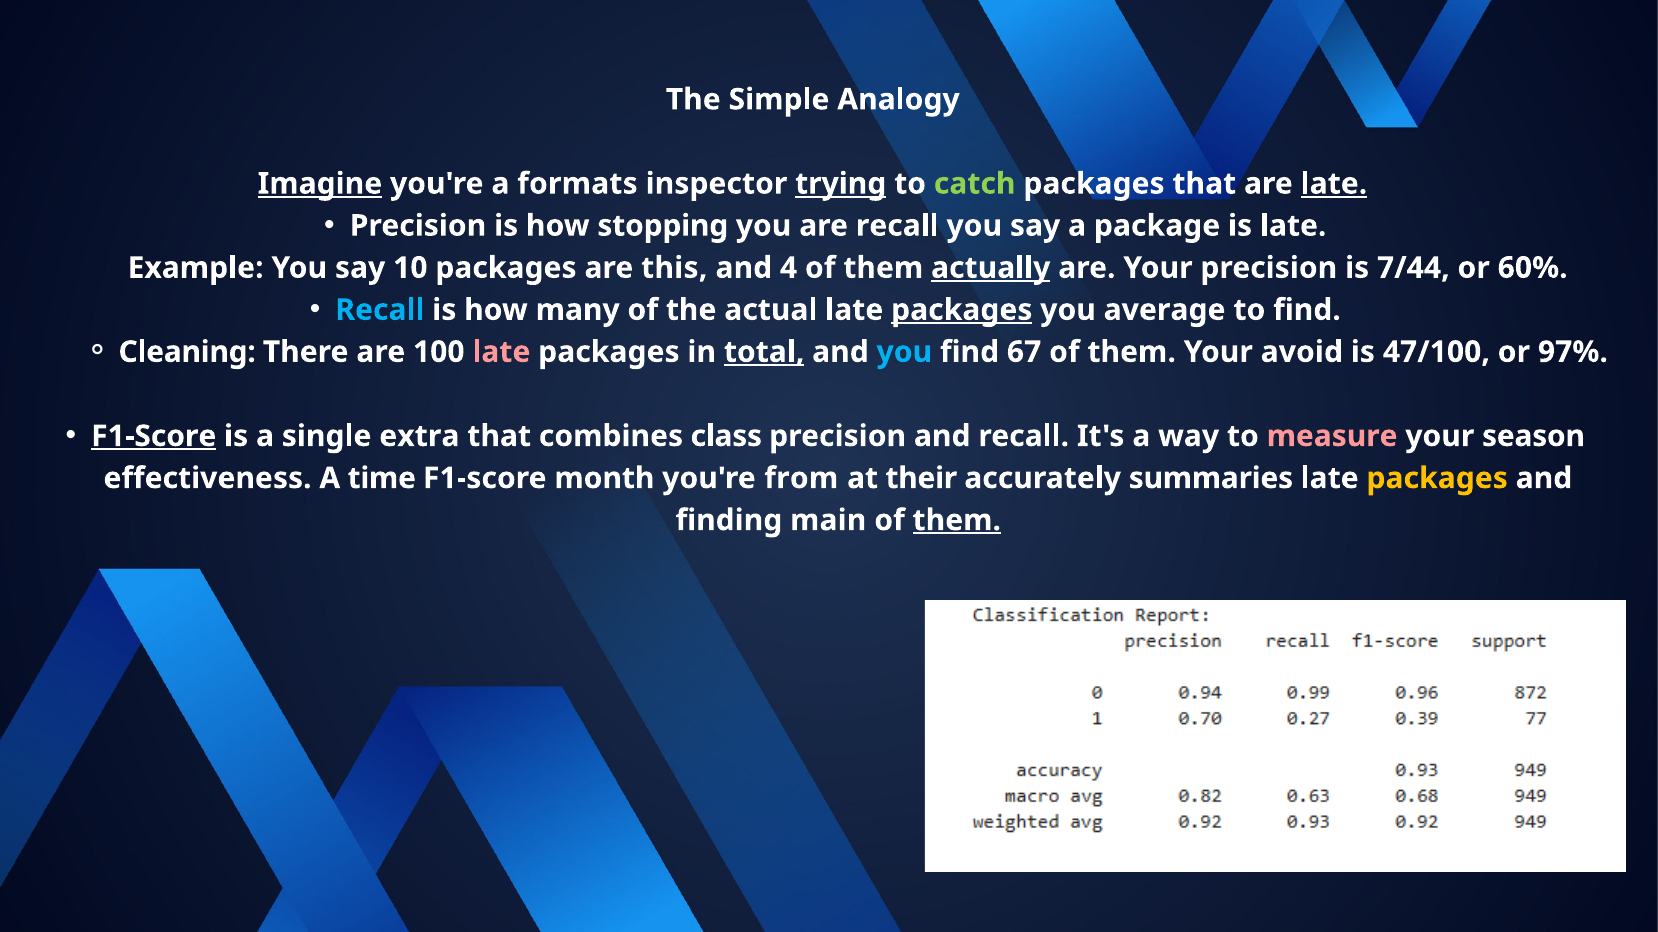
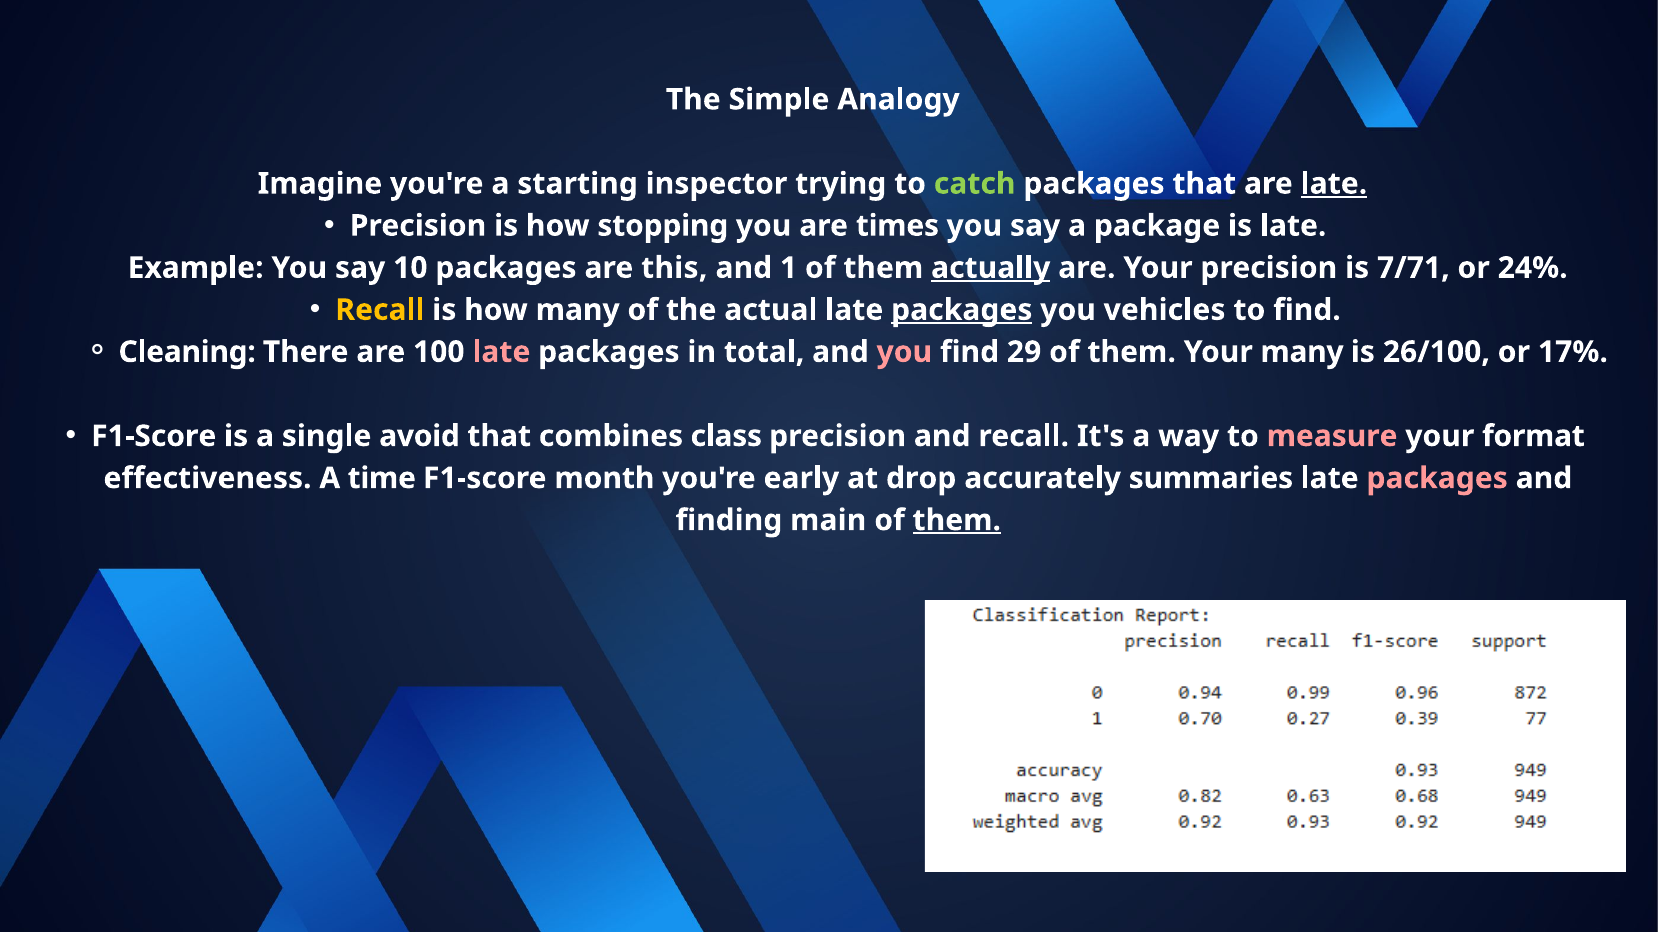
Imagine underline: present -> none (320, 184)
formats: formats -> starting (578, 184)
trying underline: present -> none (841, 184)
are recall: recall -> times (897, 226)
4: 4 -> 1 (789, 268)
7/44: 7/44 -> 7/71 (1413, 268)
60%: 60% -> 24% (1533, 268)
Recall colour: light blue -> yellow (380, 310)
average: average -> vehicles (1165, 310)
total underline: present -> none (764, 352)
you colour: light blue -> pink (904, 352)
67: 67 -> 29 (1024, 352)
Your avoid: avoid -> many (1302, 352)
47/100: 47/100 -> 26/100 (1436, 352)
97%: 97% -> 17% (1573, 352)
F1-Score underline: present -> none (154, 436)
extra: extra -> avoid (420, 436)
season: season -> format (1533, 436)
from: from -> early (801, 479)
their: their -> drop (921, 479)
packages colour: yellow -> pink (1437, 479)
